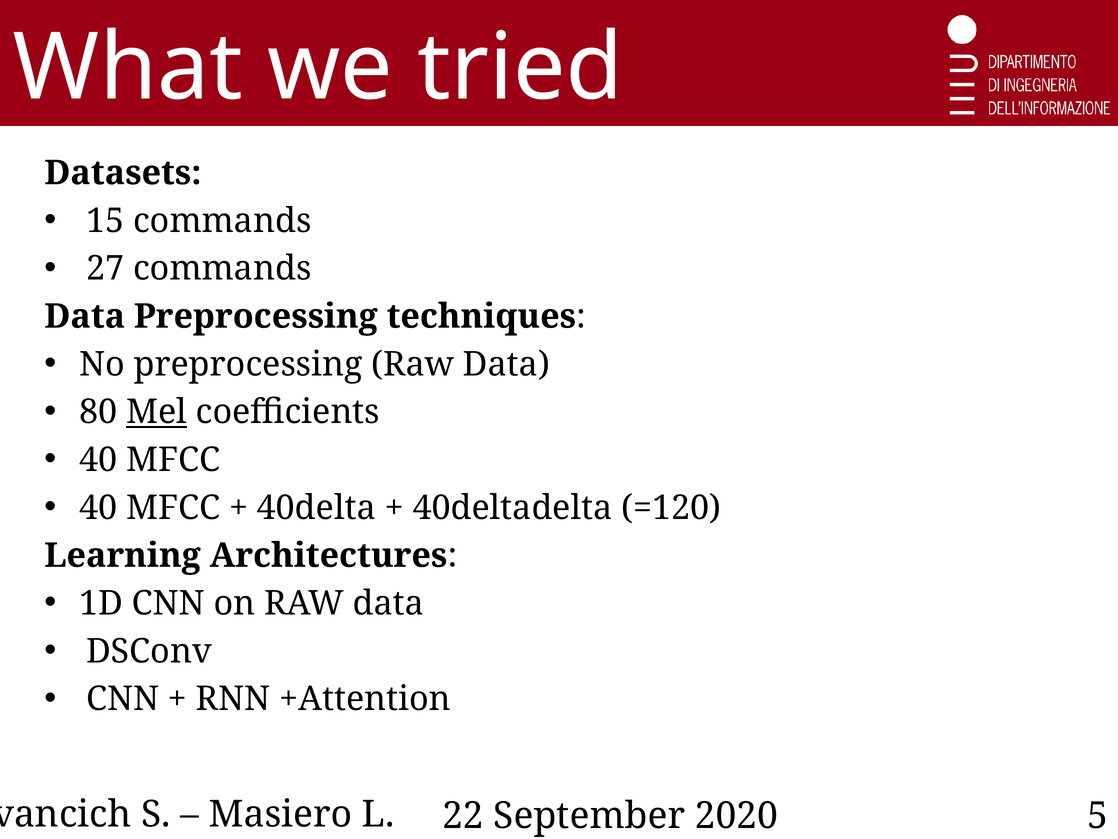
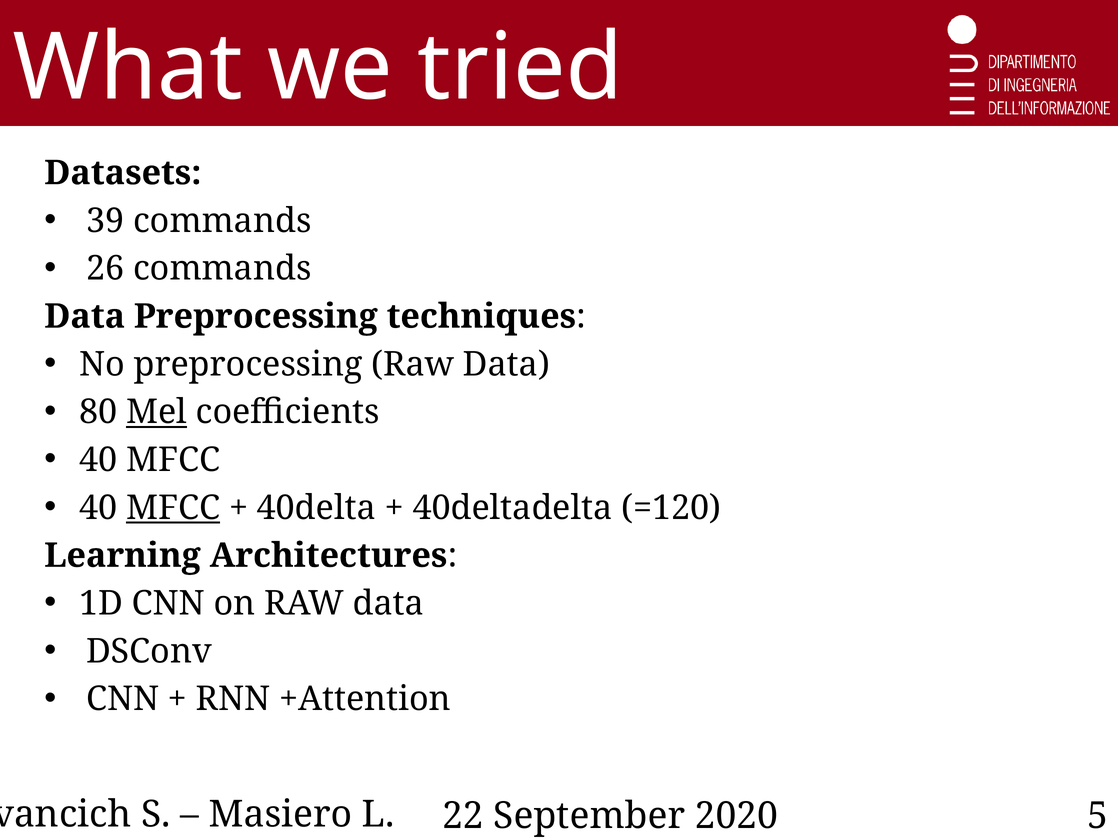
15: 15 -> 39 (105, 221)
27: 27 -> 26 (105, 268)
MFCC underline: none -> present (173, 507)
